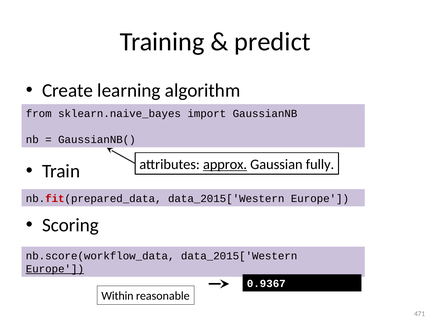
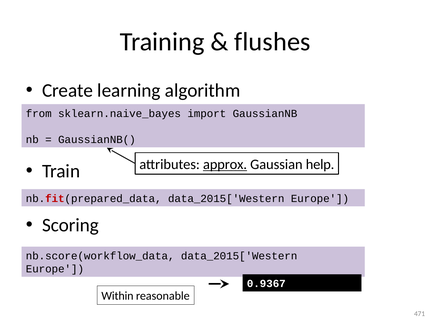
predict: predict -> flushes (272, 42)
fully: fully -> help (320, 164)
Europe underline: present -> none (55, 268)
